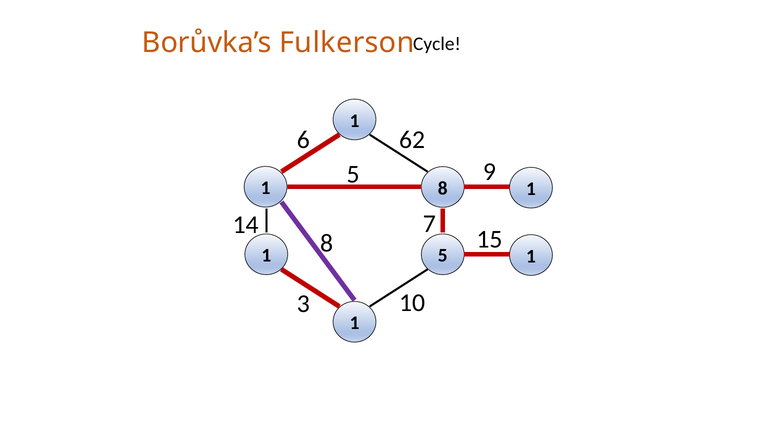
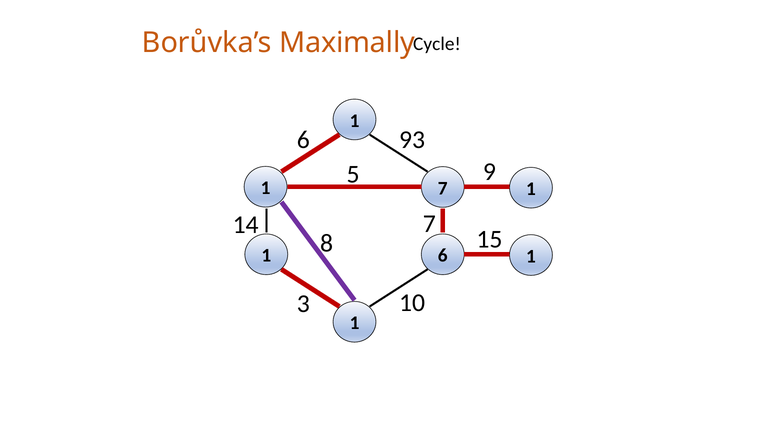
Fulkerson: Fulkerson -> Maximally (347, 43)
62: 62 -> 93 (412, 140)
1 8: 8 -> 7 (443, 188)
5: 5 -> 6 (443, 256)
